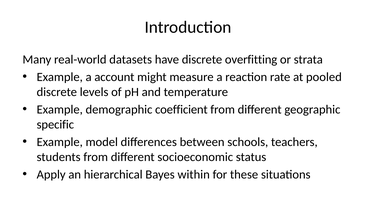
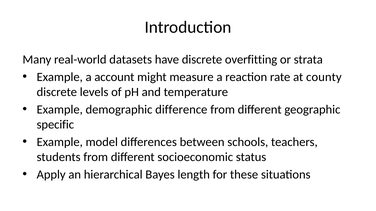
pooled: pooled -> county (324, 77)
coefficient: coefficient -> difference (181, 110)
within: within -> length (194, 175)
